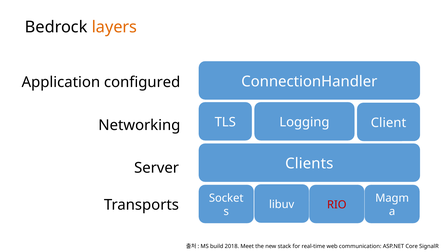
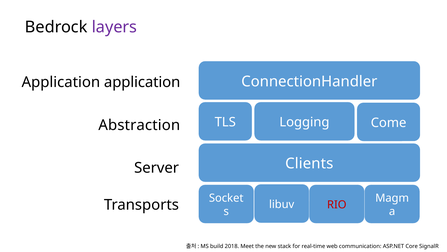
layers colour: orange -> purple (114, 27)
Application configured: configured -> application (142, 82)
Client: Client -> Come (389, 123)
Networking: Networking -> Abstraction (139, 125)
